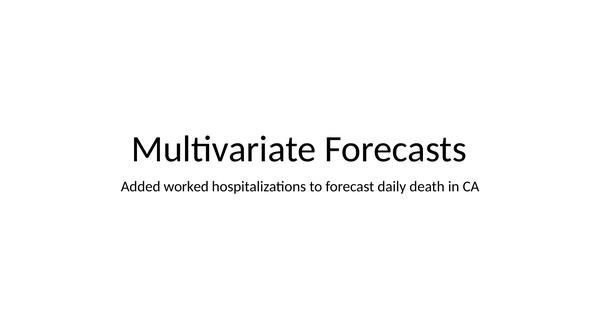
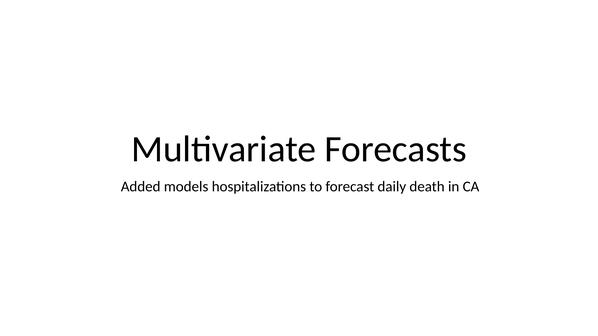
worked: worked -> models (186, 187)
